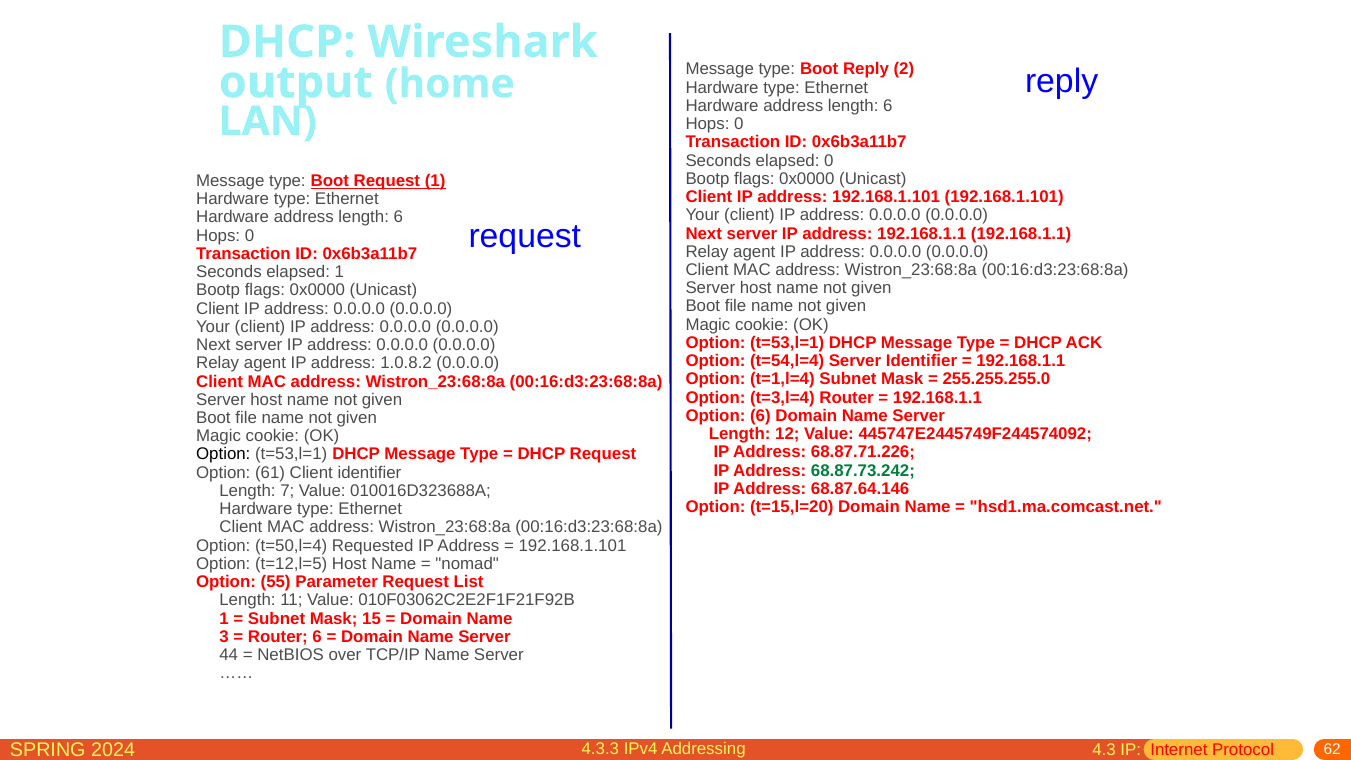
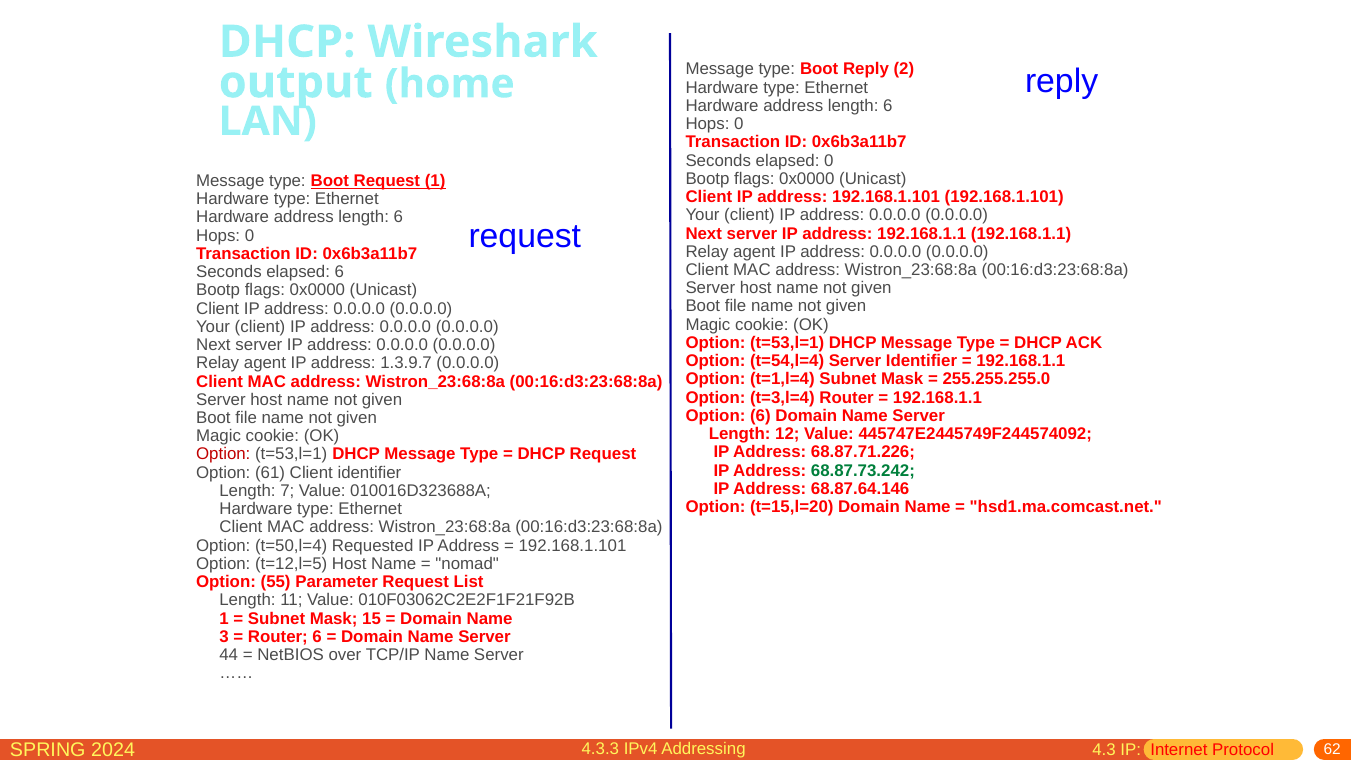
elapsed 1: 1 -> 6 (339, 272)
1.0.8.2: 1.0.8.2 -> 1.3.9.7 (406, 363)
Option colour: black -> red (223, 454)
